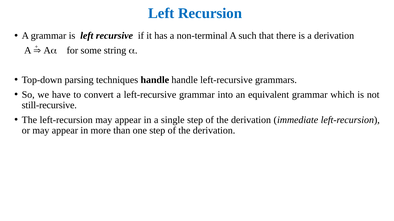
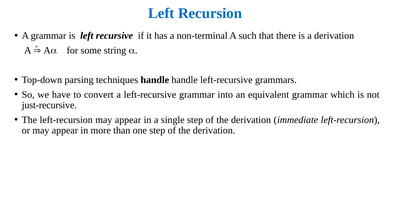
still-recursive: still-recursive -> just-recursive (49, 105)
